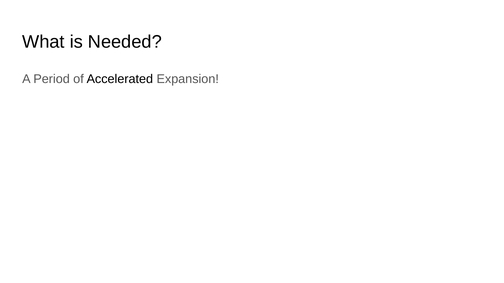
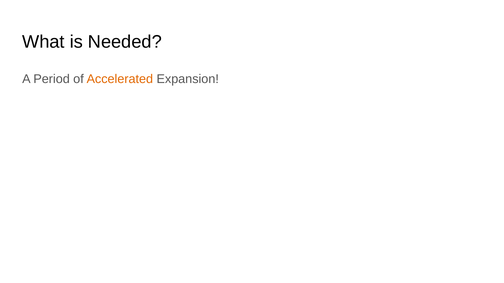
Accelerated colour: black -> orange (120, 79)
